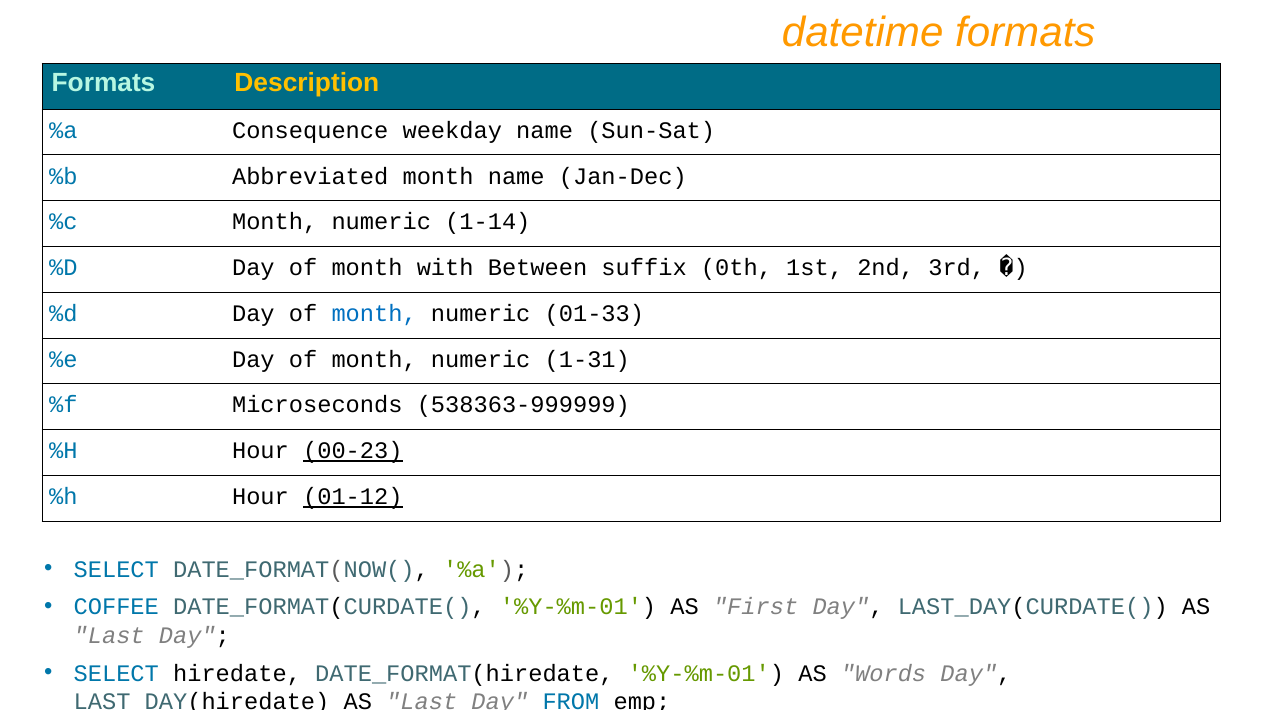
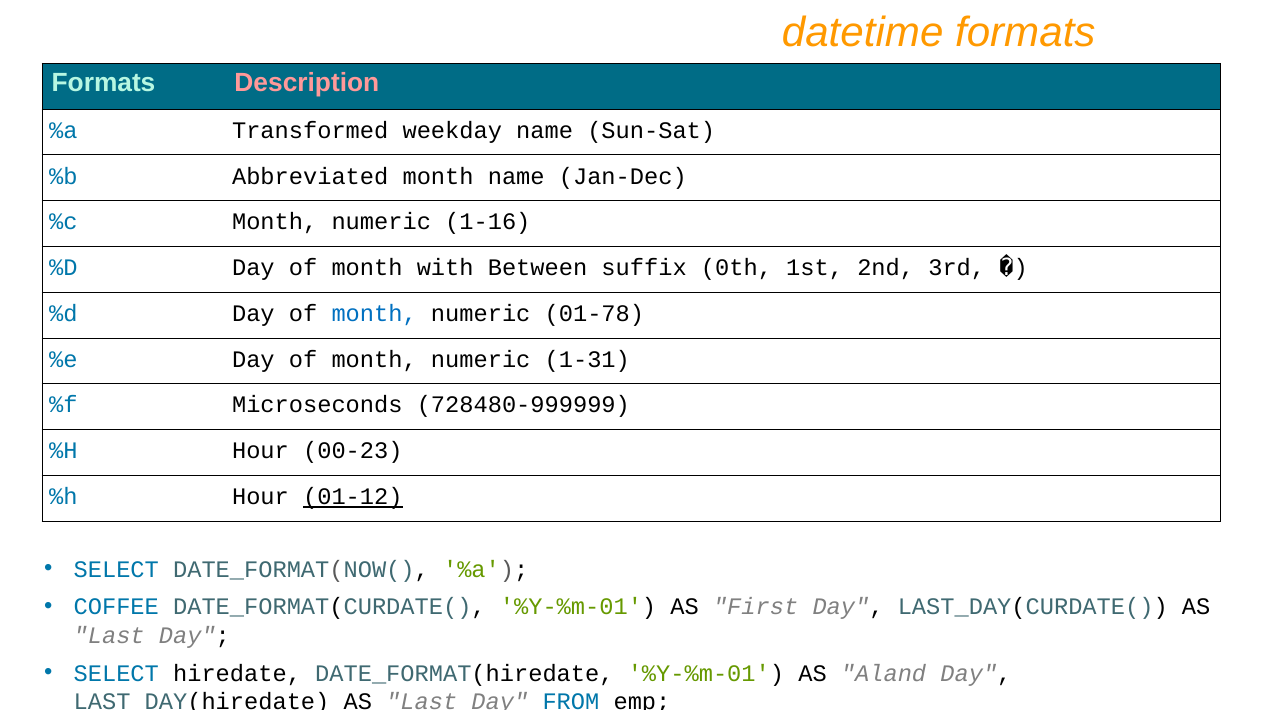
Description colour: yellow -> pink (307, 83)
Consequence: Consequence -> Transformed (310, 131)
1-14: 1-14 -> 1-16 (488, 222)
01-33: 01-33 -> 01-78 (594, 314)
538363-999999: 538363-999999 -> 728480-999999 (523, 405)
00-23 underline: present -> none (353, 451)
Words: Words -> Aland (884, 674)
